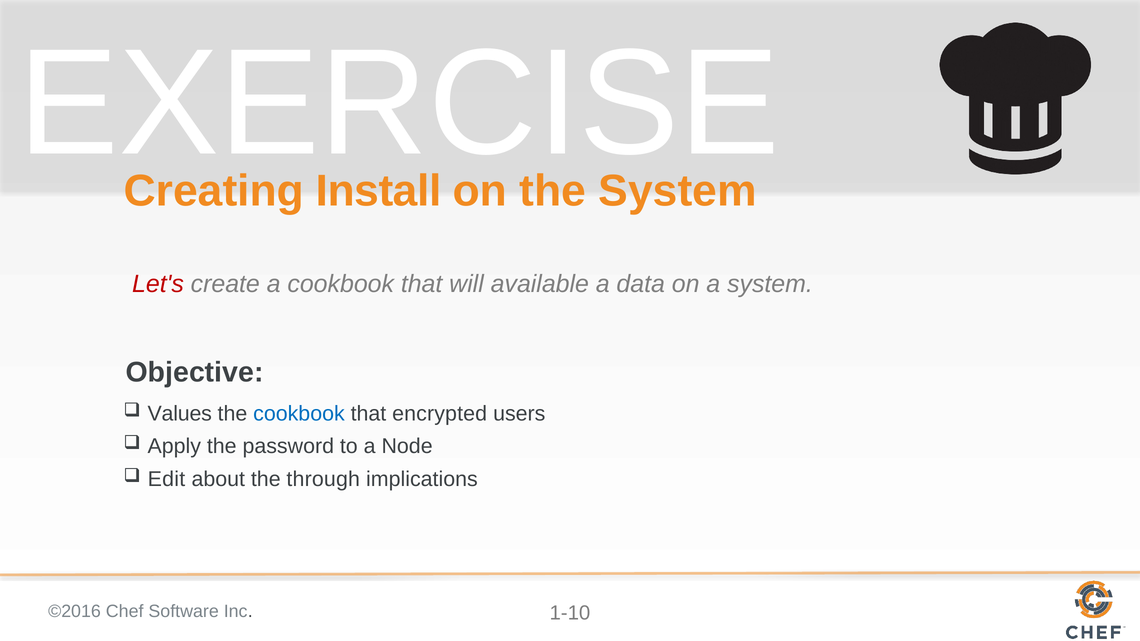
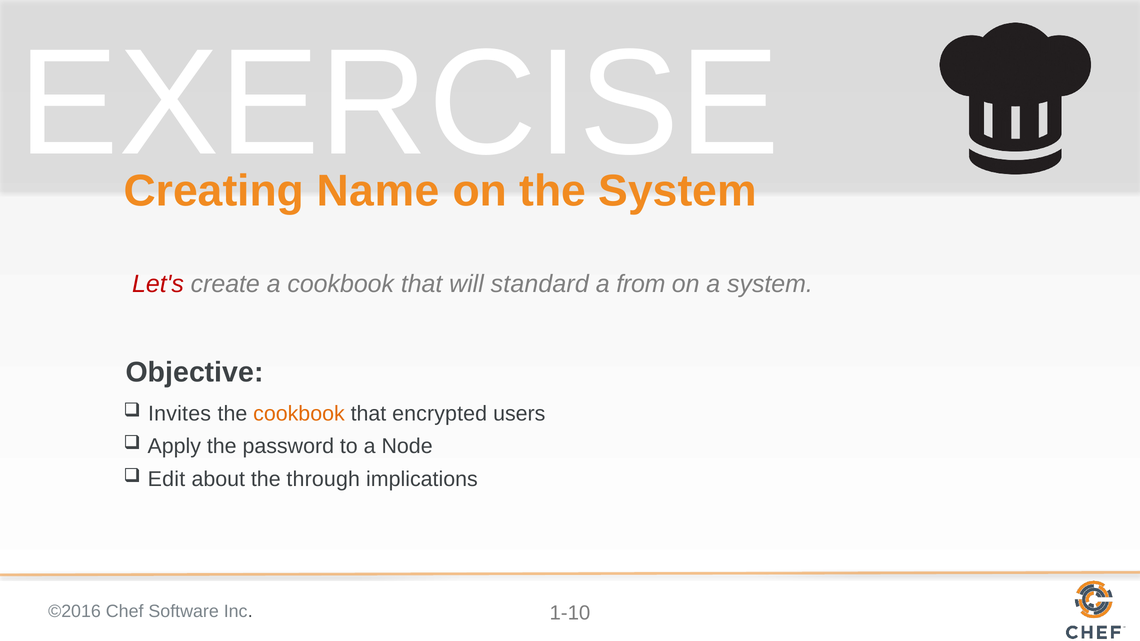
Install: Install -> Name (378, 191)
available: available -> standard (540, 284)
data: data -> from (641, 284)
Values: Values -> Invites (180, 414)
cookbook colour: blue -> orange (299, 414)
